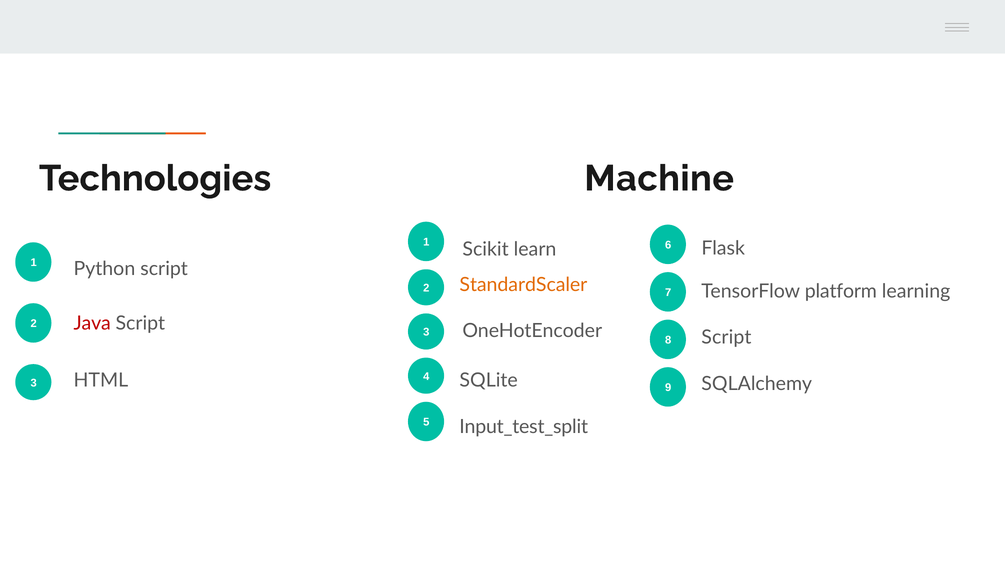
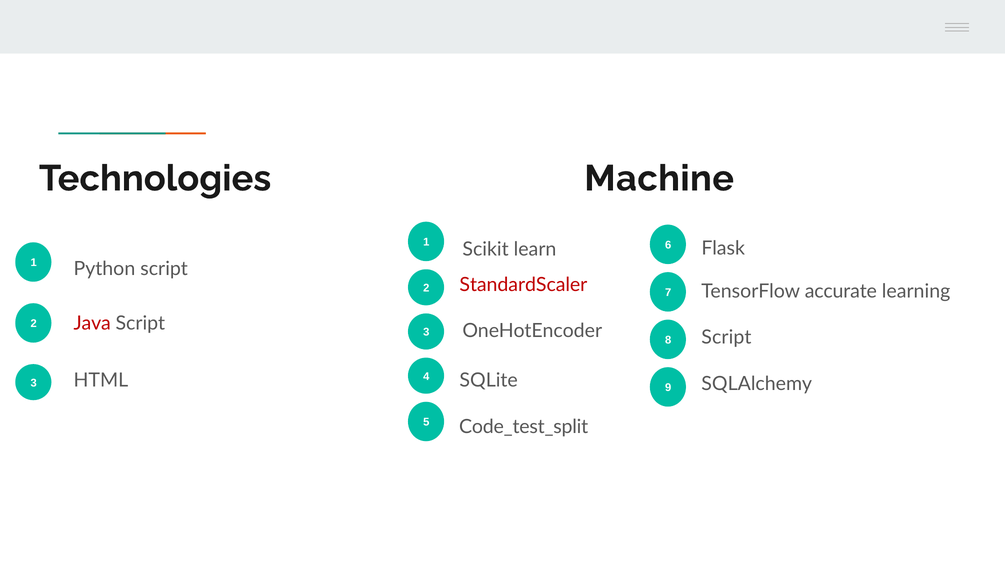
StandardScaler colour: orange -> red (523, 285)
platform: platform -> accurate (841, 291)
Input_test_split: Input_test_split -> Code_test_split (524, 427)
